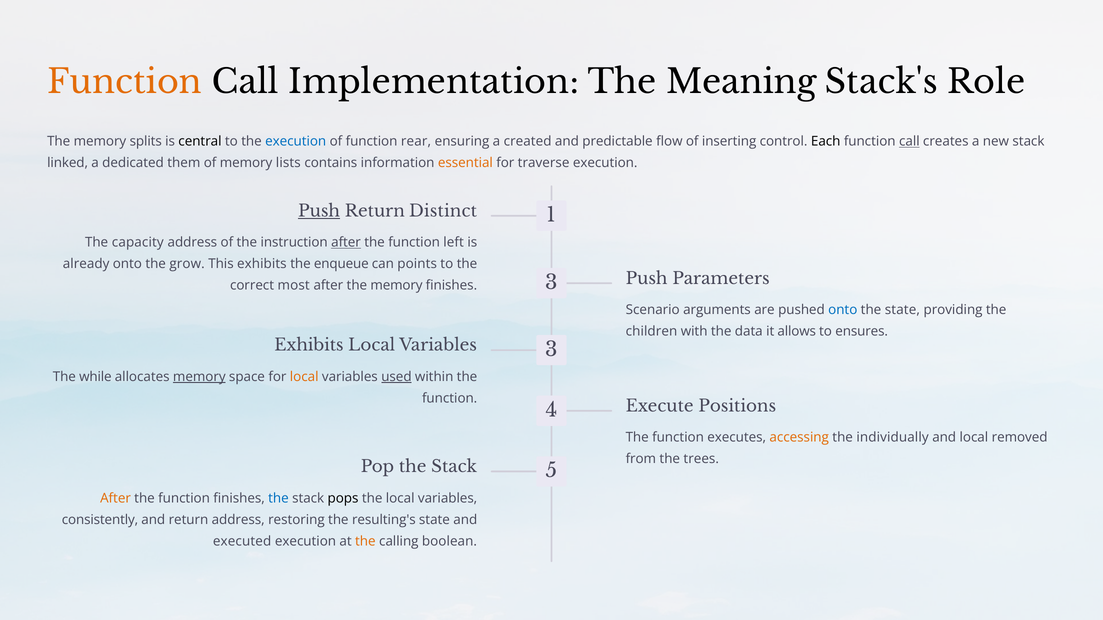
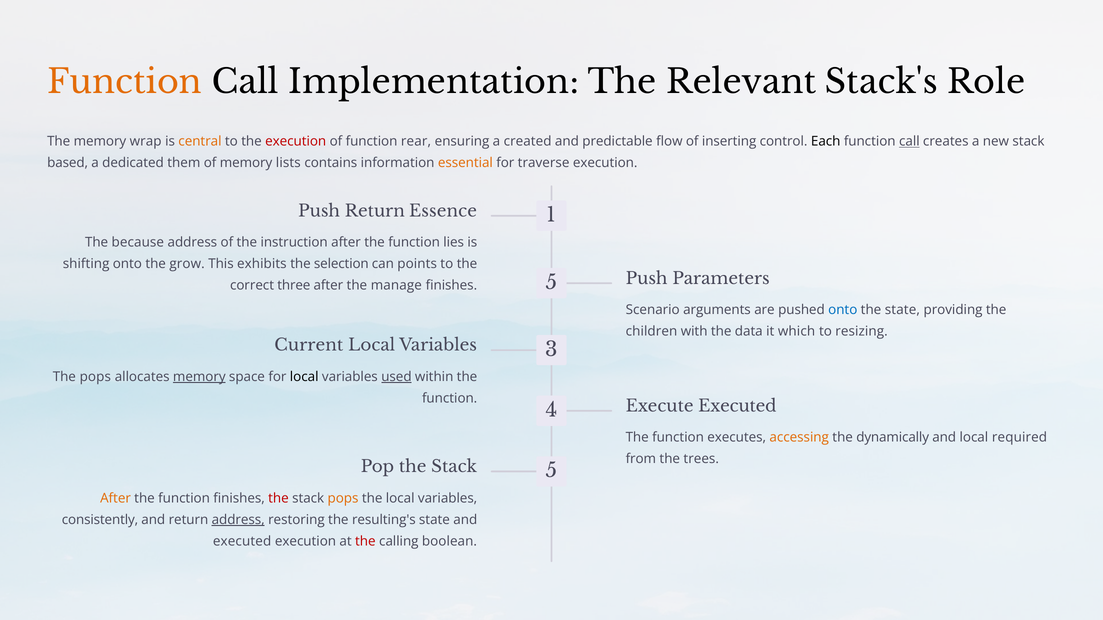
Meaning: Meaning -> Relevant (741, 82)
splits: splits -> wrap (146, 142)
central colour: black -> orange (200, 142)
execution colour: blue -> red (296, 142)
linked: linked -> based (68, 163)
Push underline: present -> none (319, 211)
Distinct: Distinct -> Essence (443, 211)
capacity: capacity -> because (138, 243)
after underline: present -> none (346, 243)
left: left -> lies (454, 243)
already: already -> shifting (86, 264)
enqueue: enqueue -> selection (341, 264)
most: most -> three (294, 286)
after the memory: memory -> manage (396, 286)
finishes 3: 3 -> 5 (551, 283)
allows: allows -> which (797, 332)
ensures: ensures -> resizing (862, 332)
Exhibits: Exhibits -> Current (309, 346)
The while: while -> pops (95, 377)
local colour: orange -> black (304, 377)
Execute Positions: Positions -> Executed (737, 406)
individually: individually -> dynamically (893, 438)
removed: removed -> required (1020, 438)
the colour: blue -> red (278, 499)
pops colour: black -> orange (343, 499)
address underline: none -> present (238, 520)
the colour: orange -> red (365, 542)
